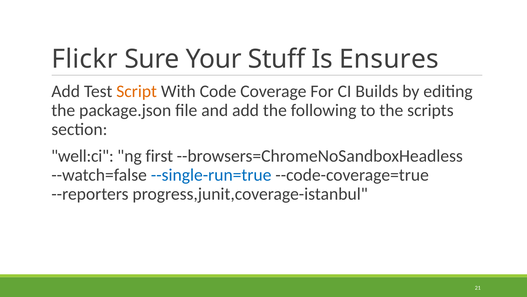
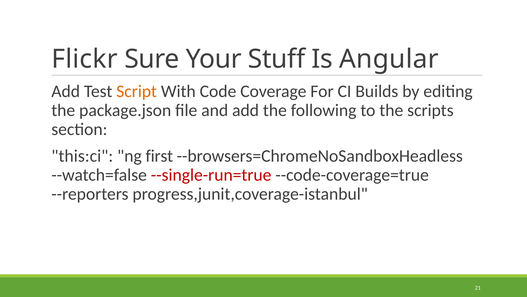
Ensures: Ensures -> Angular (389, 59)
well:ci: well:ci -> this:ci (82, 156)
--single-run=true colour: blue -> red (211, 175)
